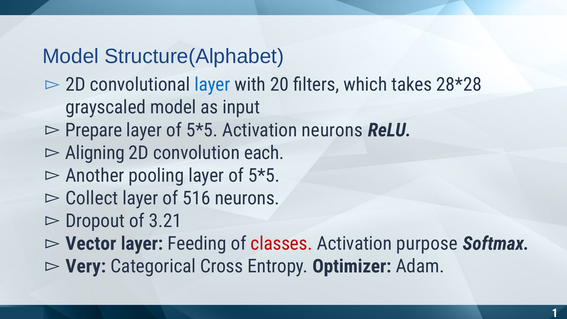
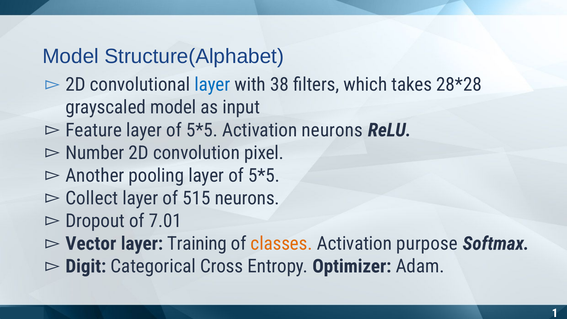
20: 20 -> 38 (279, 85)
Prepare: Prepare -> Feature (94, 130)
Aligning: Aligning -> Number (95, 153)
each: each -> pixel (264, 153)
516: 516 -> 515 (196, 198)
3.21: 3.21 -> 7.01 (165, 221)
Feeding: Feeding -> Training (197, 244)
classes colour: red -> orange (282, 244)
Very: Very -> Digit (86, 266)
